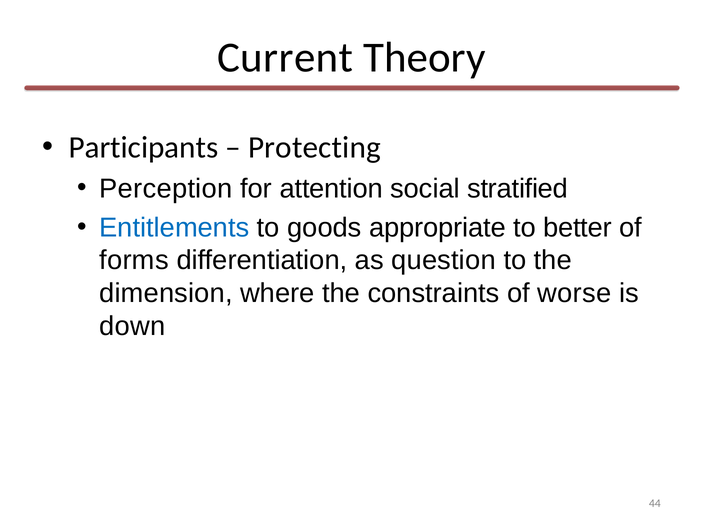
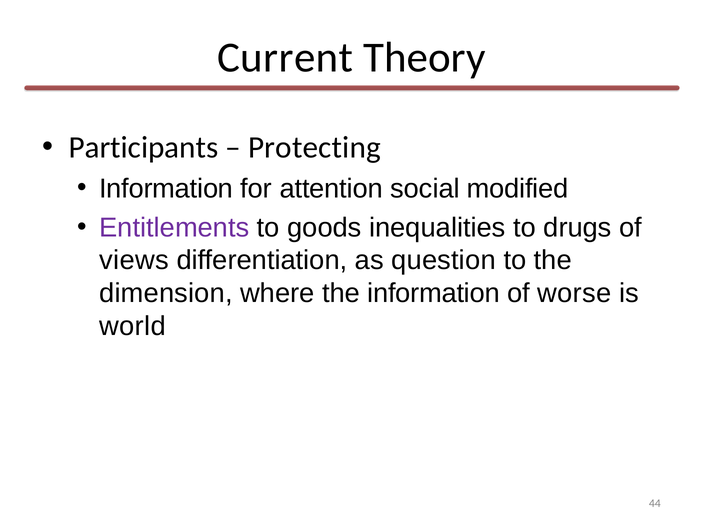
Perception: Perception -> Information (166, 189)
stratified: stratified -> modified (518, 189)
Entitlements colour: blue -> purple (174, 228)
appropriate: appropriate -> inequalities (437, 228)
better: better -> drugs (577, 228)
forms: forms -> views (134, 261)
the constraints: constraints -> information (434, 293)
down: down -> world (133, 326)
